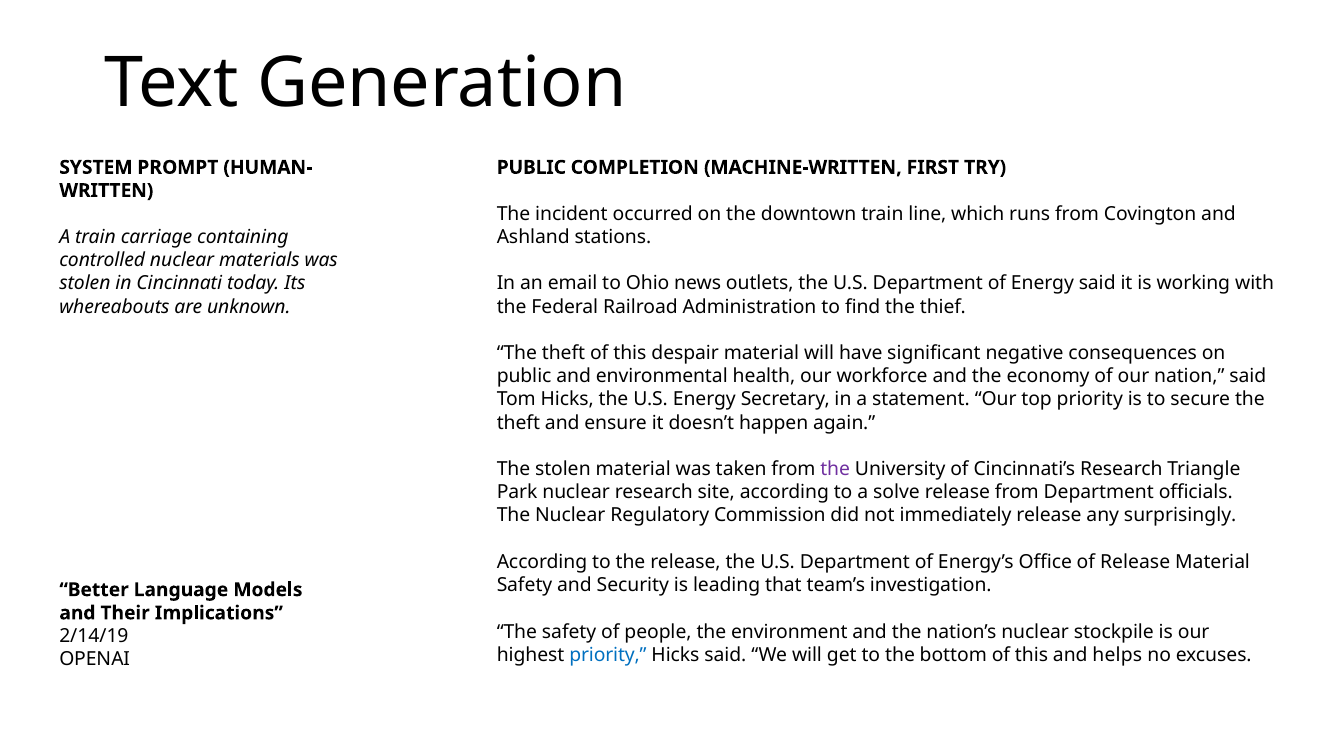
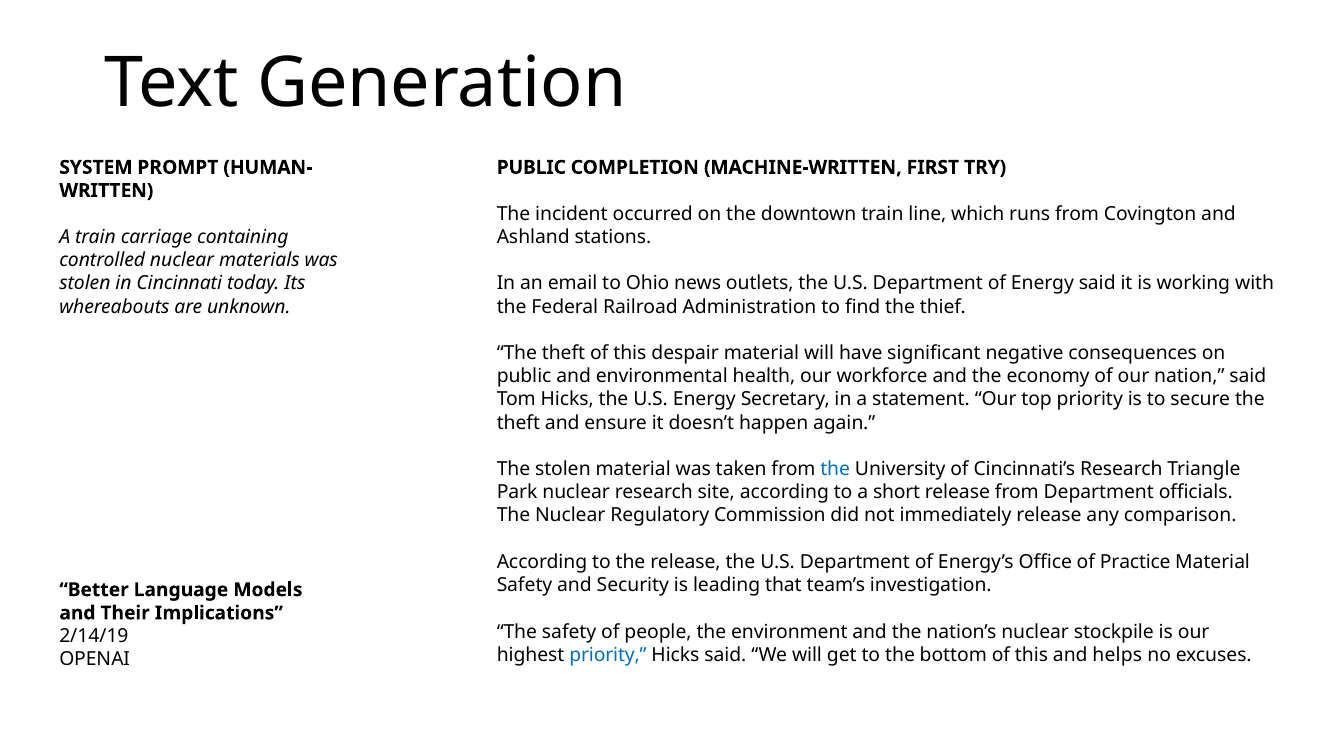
the colour: purple -> blue (835, 469)
solve: solve -> short (897, 492)
surprisingly: surprisingly -> comparison (1180, 516)
of Release: Release -> Practice (1135, 562)
